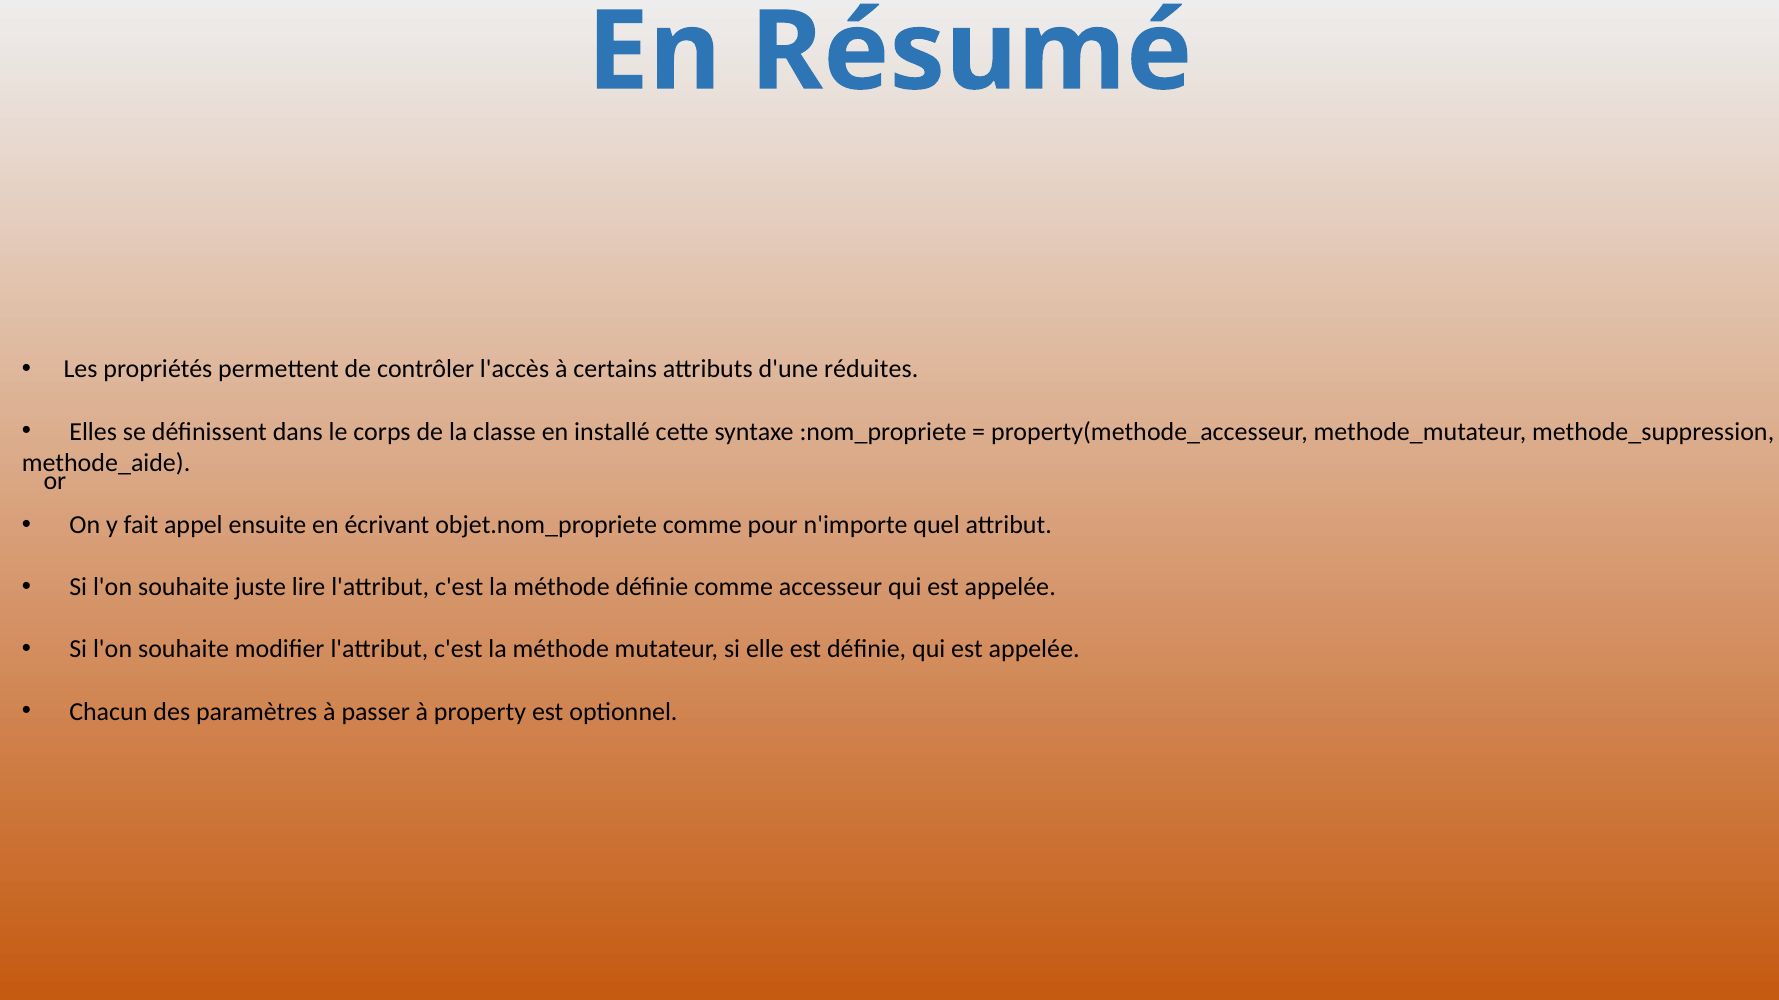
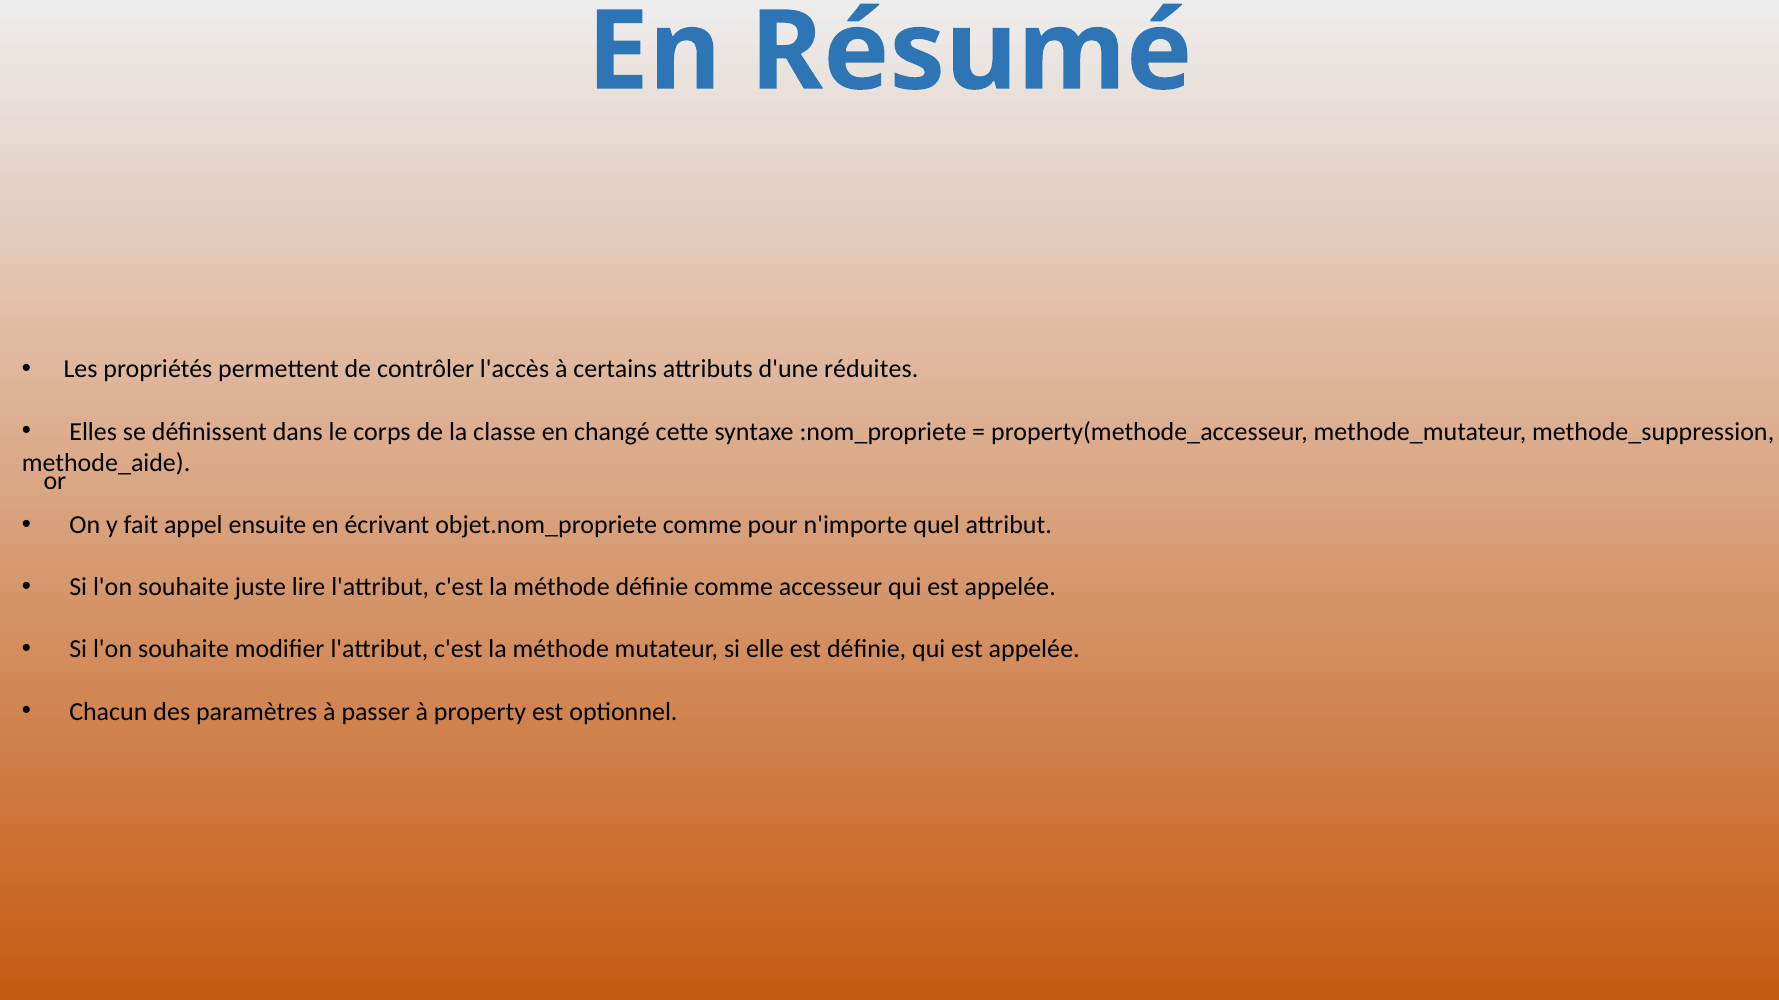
installé: installé -> changé (612, 432)
